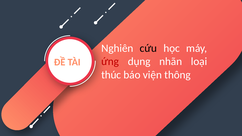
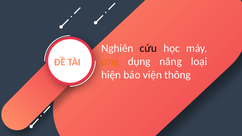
ứng colour: red -> orange (110, 62)
nhãn: nhãn -> năng (171, 62)
thúc: thúc -> hiện (111, 75)
